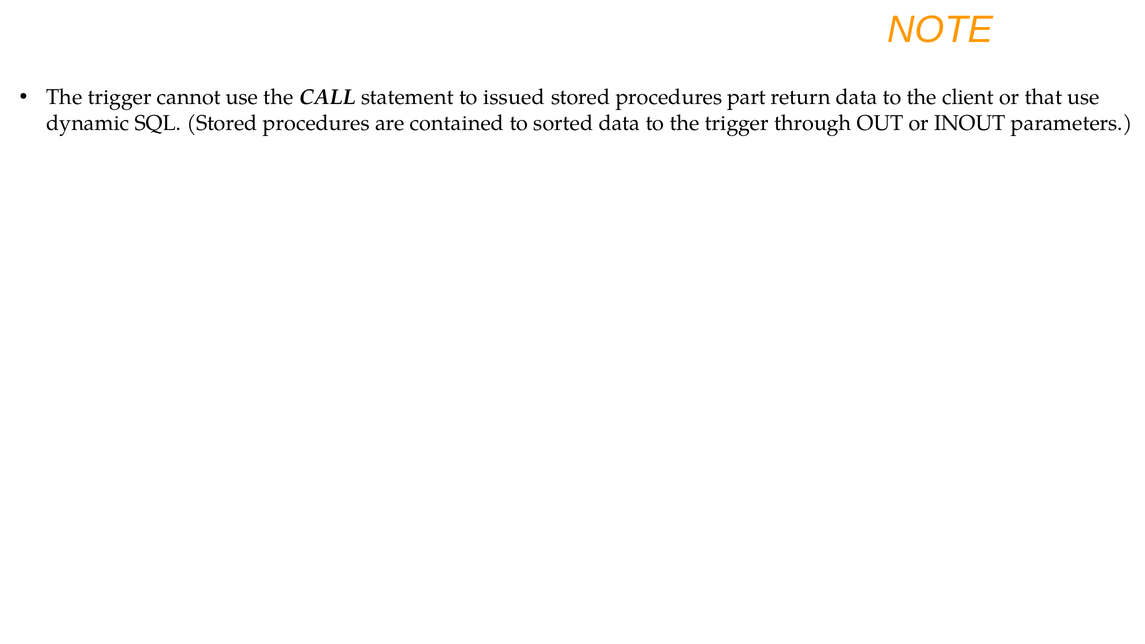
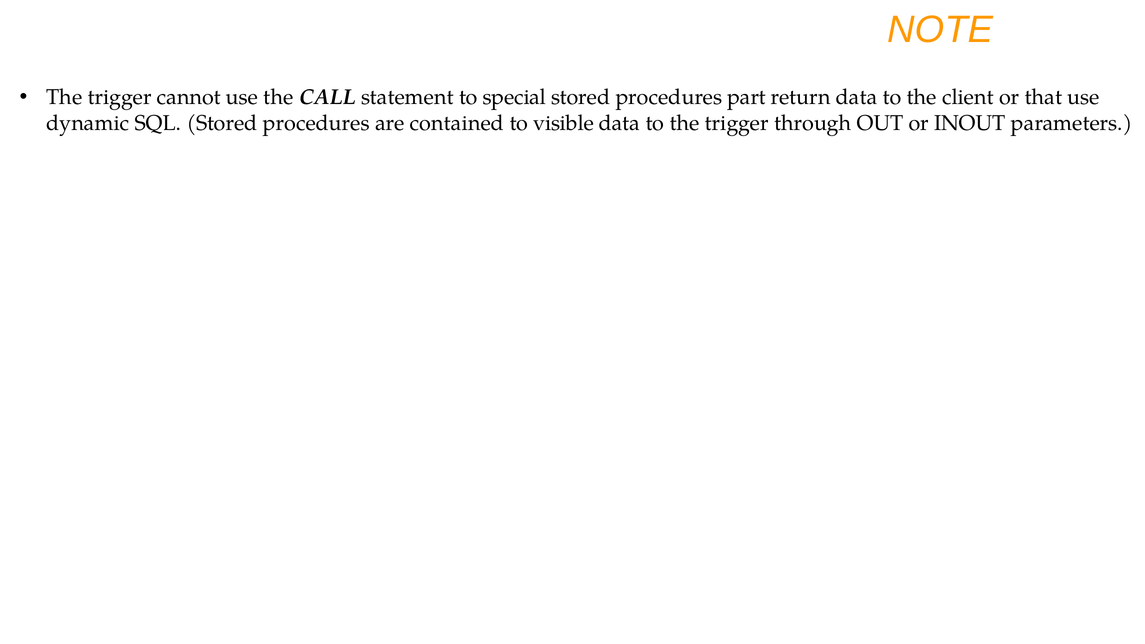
issued: issued -> special (514, 97)
sorted: sorted -> visible (563, 123)
